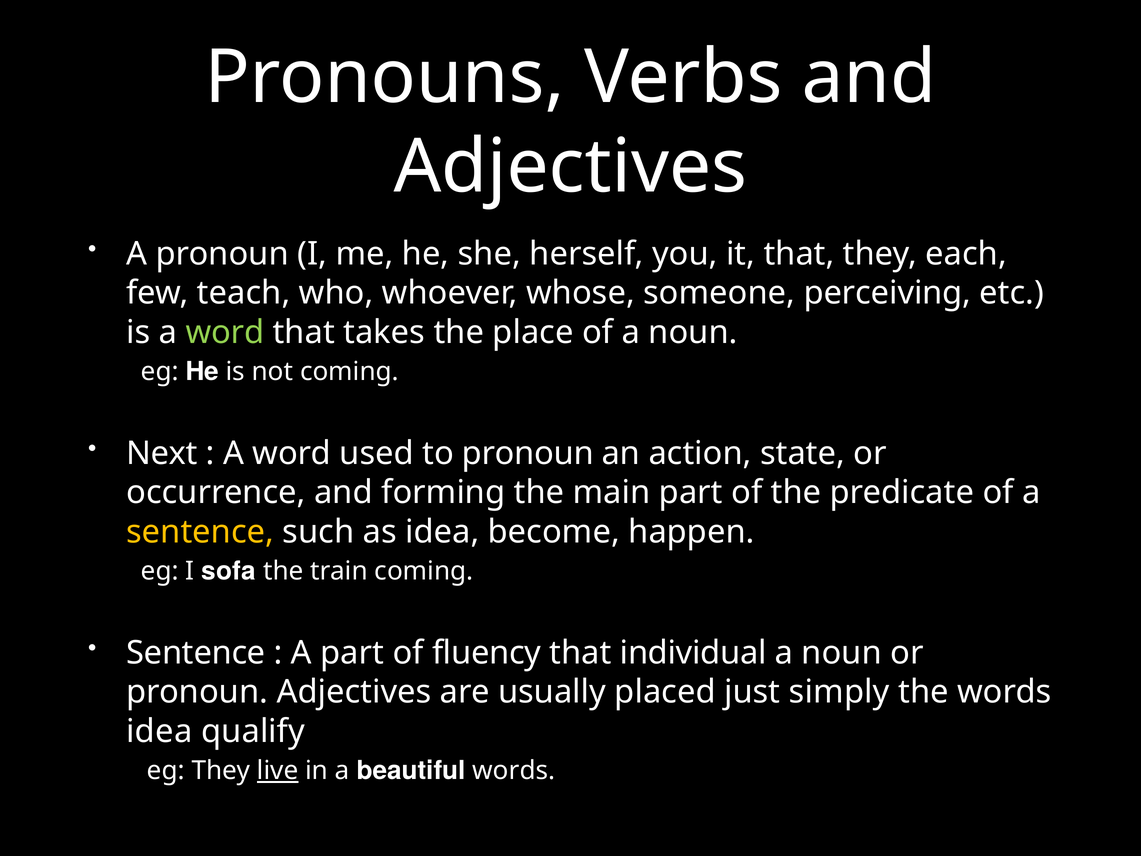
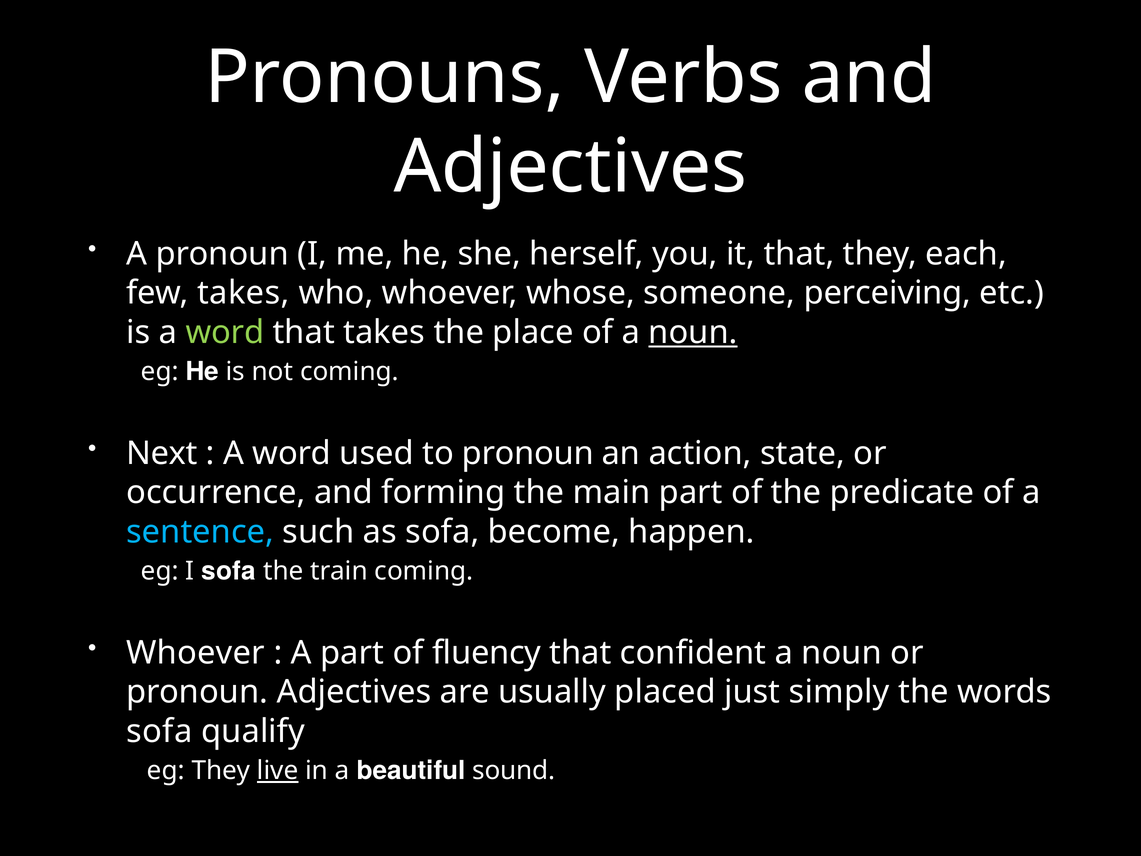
few teach: teach -> takes (243, 293)
noun underline: none -> present (693, 332)
sentence colour: yellow -> light blue (200, 532)
as idea: idea -> sofa (442, 532)
Sentence: Sentence -> Whoever (196, 653)
individual: individual -> confident (693, 653)
idea: idea -> sofa (159, 731)
beautiful words: words -> sound (514, 771)
